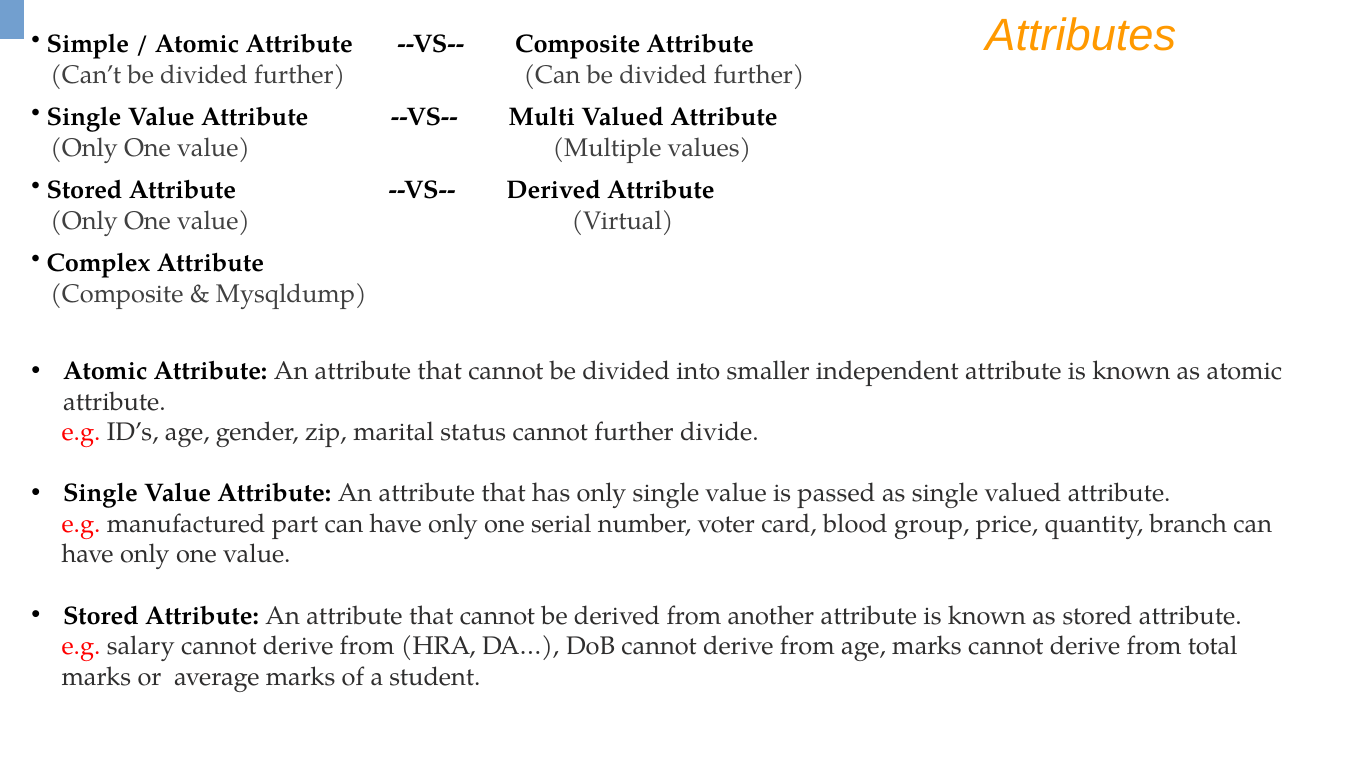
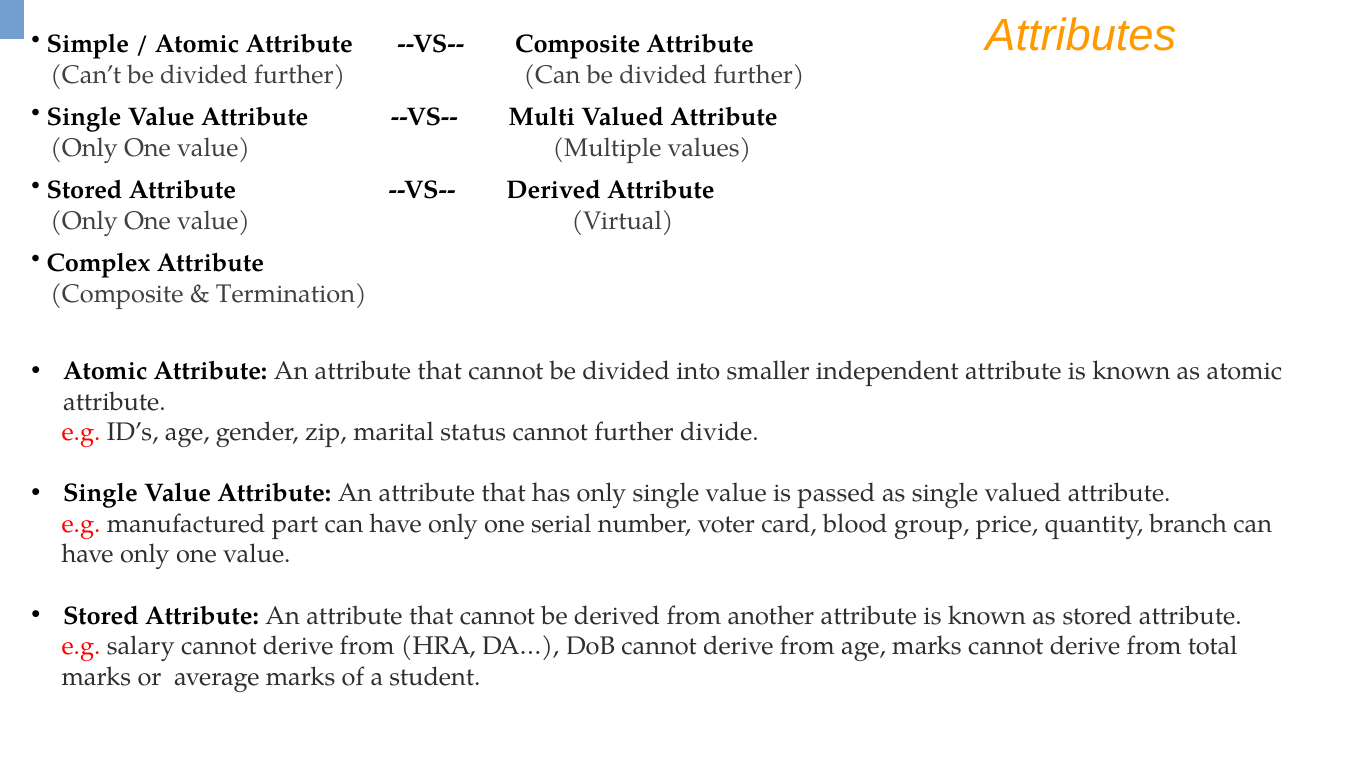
Mysqldump: Mysqldump -> Termination (291, 294)
